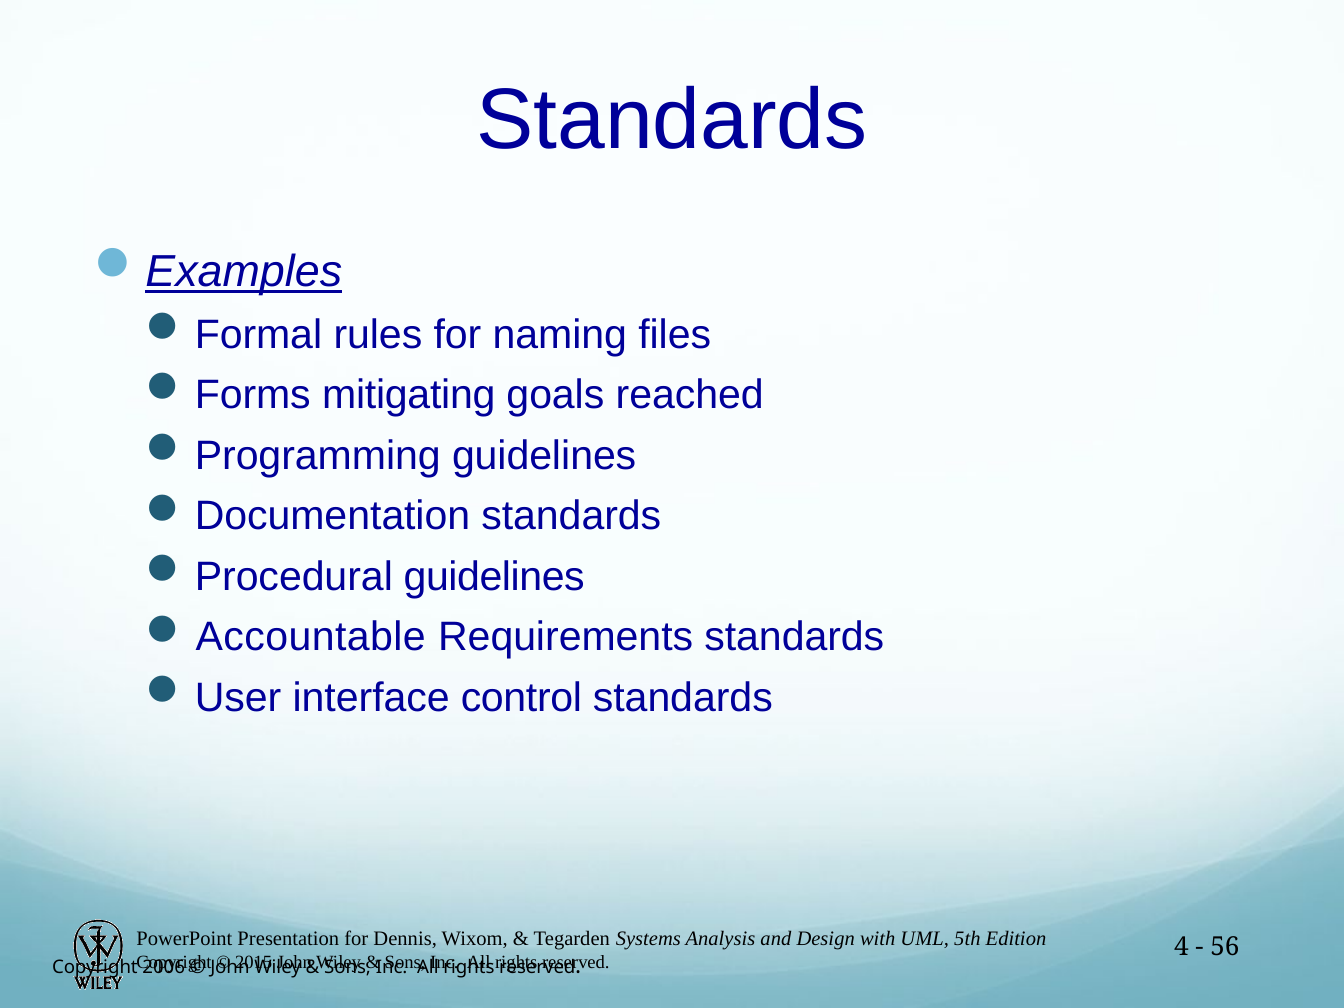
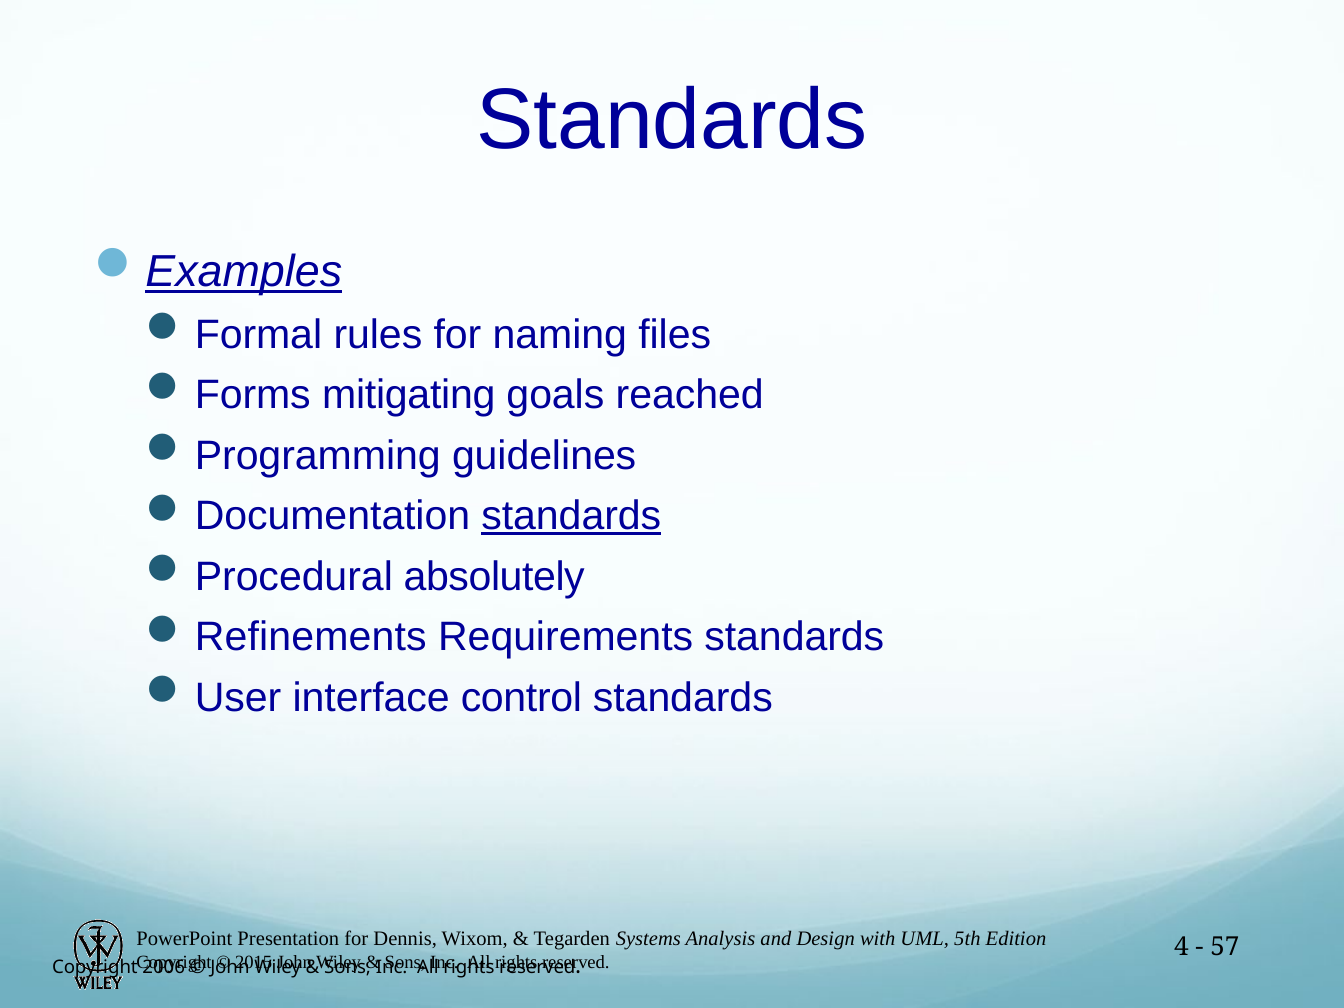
standards underline: none -> present (571, 516)
Procedural guidelines: guidelines -> absolutely (494, 577)
Accountable: Accountable -> Refinements (311, 637)
56: 56 -> 57 (1225, 947)
